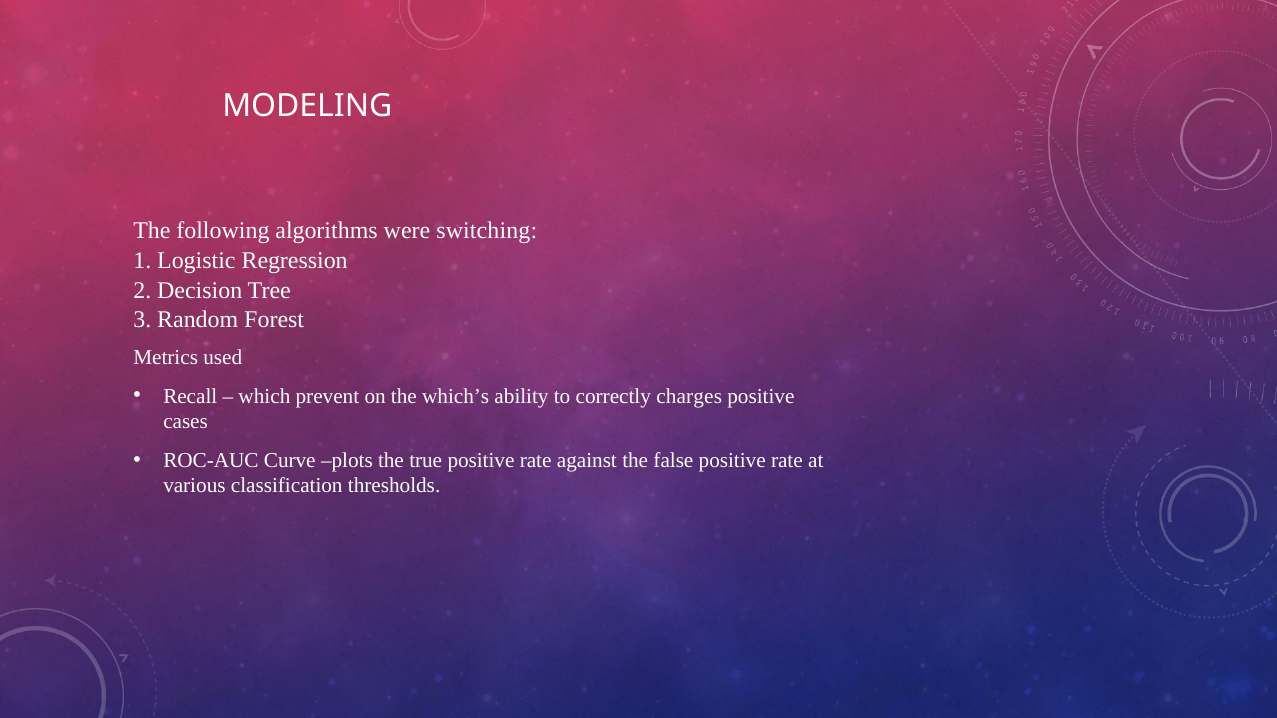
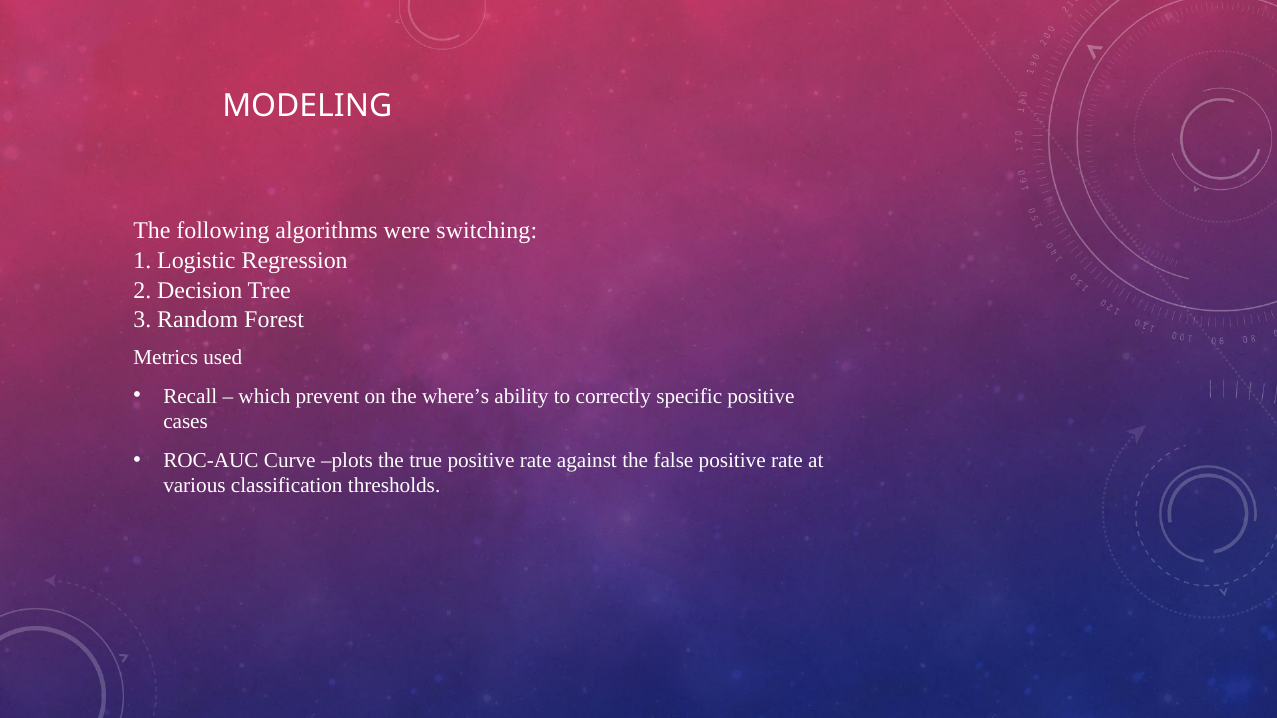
which’s: which’s -> where’s (456, 396)
charges: charges -> specific (689, 396)
